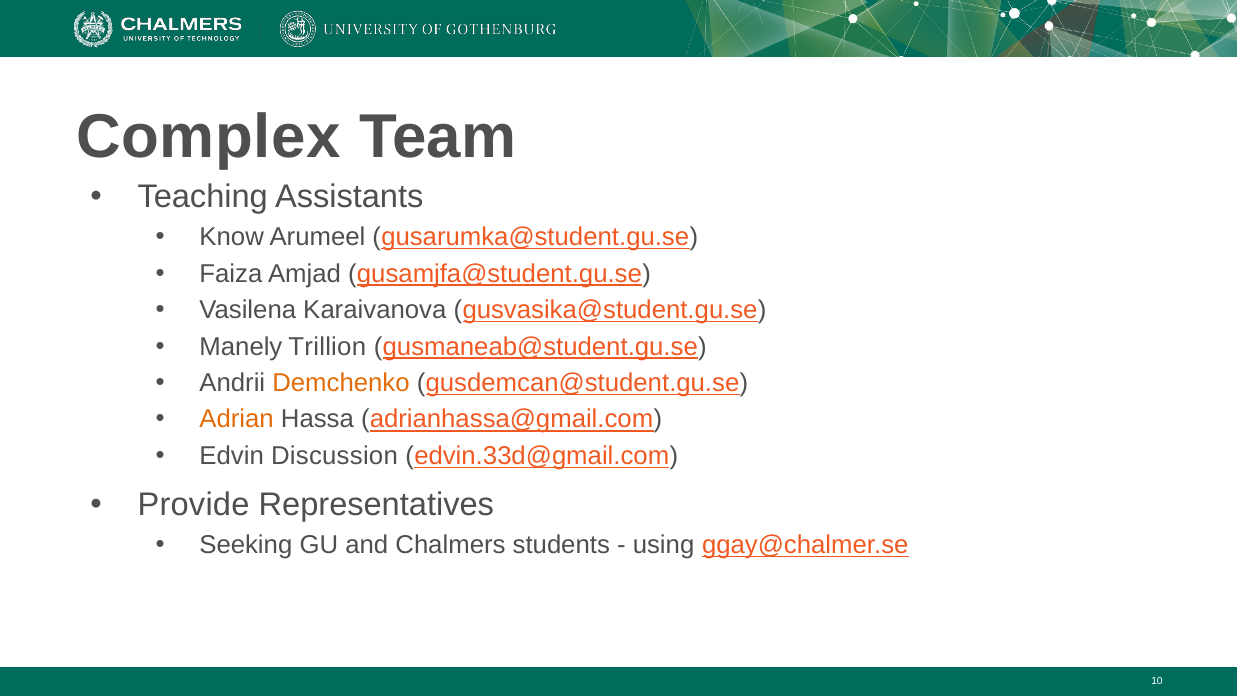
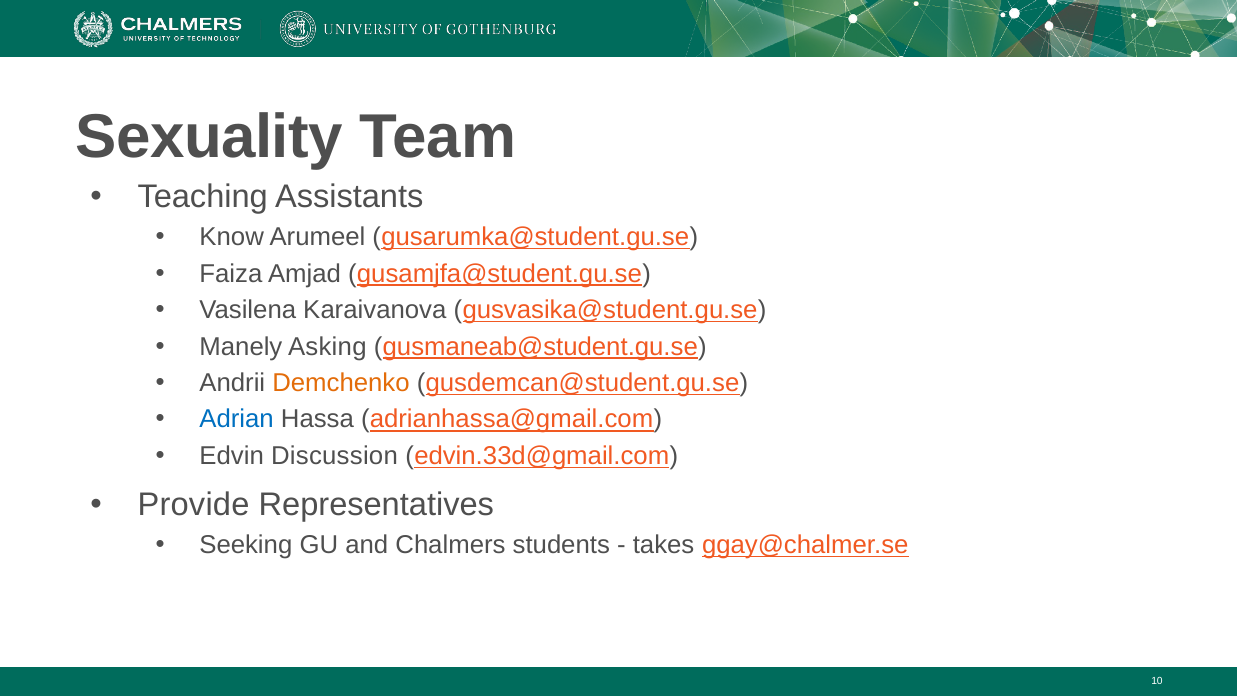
Complex: Complex -> Sexuality (209, 137)
Trillion: Trillion -> Asking (327, 347)
Adrian colour: orange -> blue (237, 419)
using: using -> takes (664, 545)
